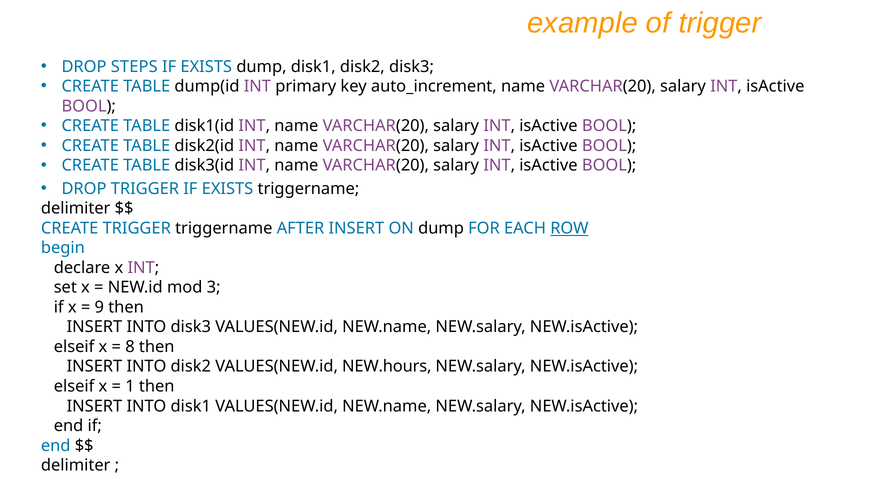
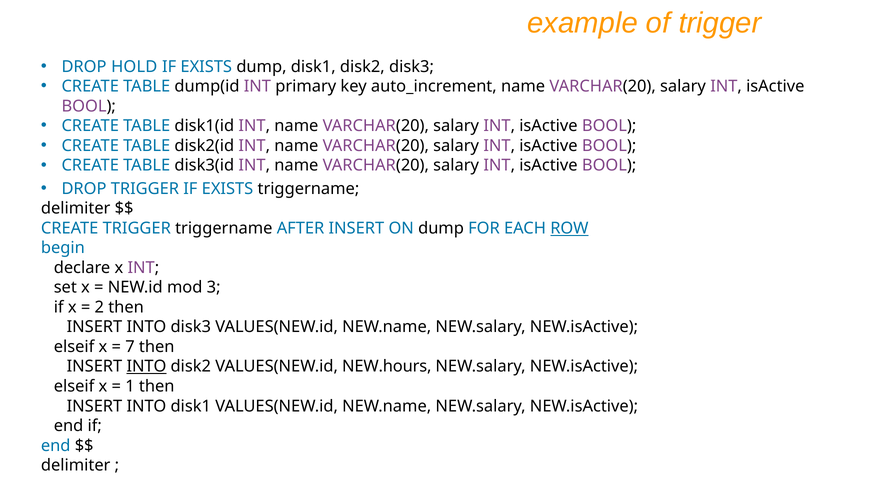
STEPS: STEPS -> HOLD (134, 67)
9: 9 -> 2 (99, 307)
8: 8 -> 7 (130, 347)
INTO underline: none -> present (146, 366)
